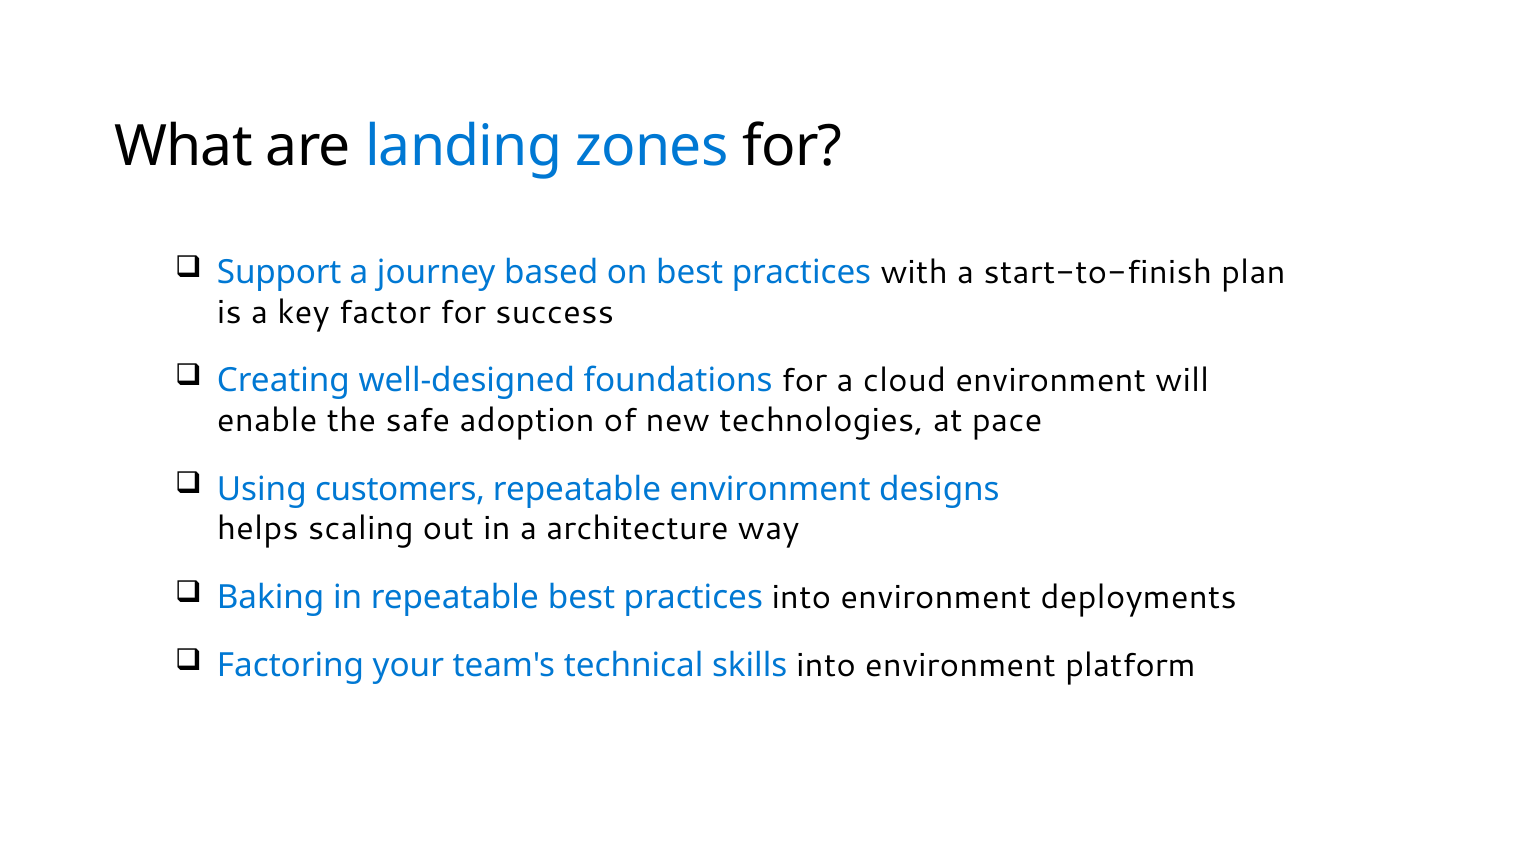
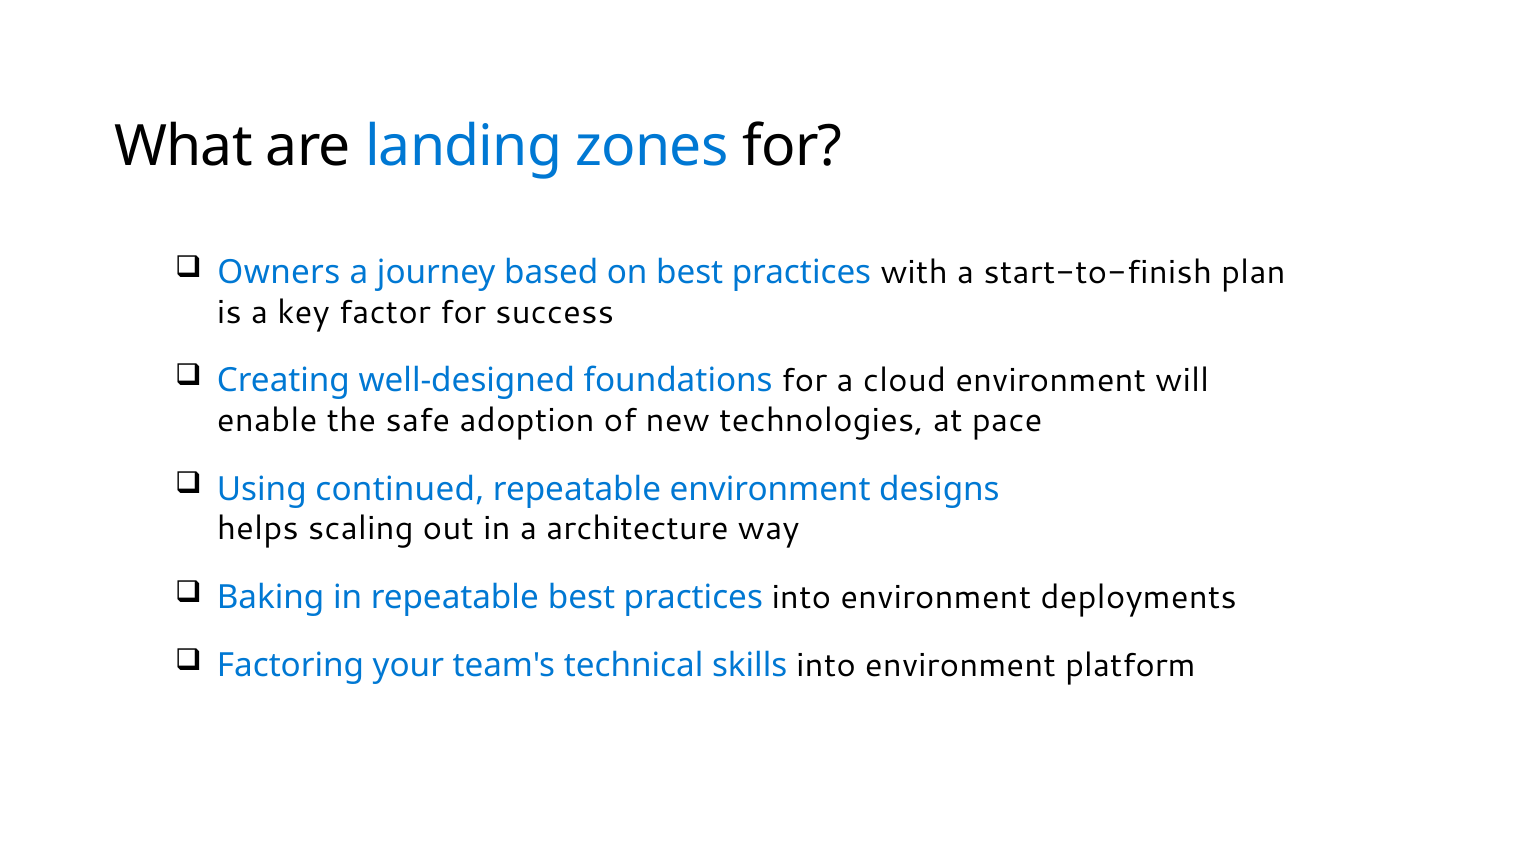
Support: Support -> Owners (279, 272)
customers: customers -> continued (400, 489)
